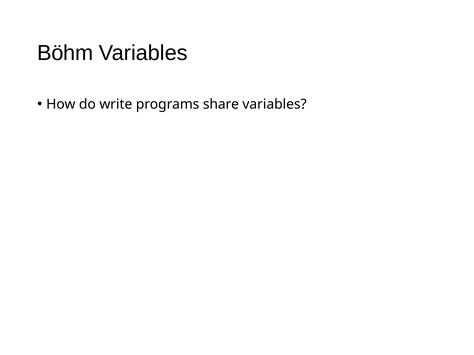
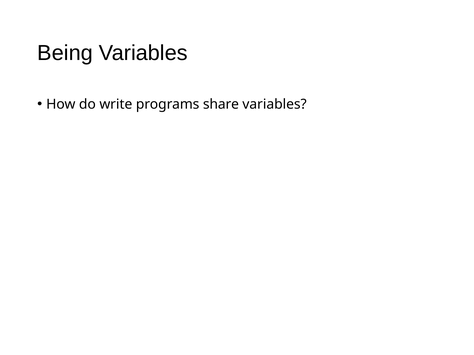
Böhm: Böhm -> Being (65, 53)
